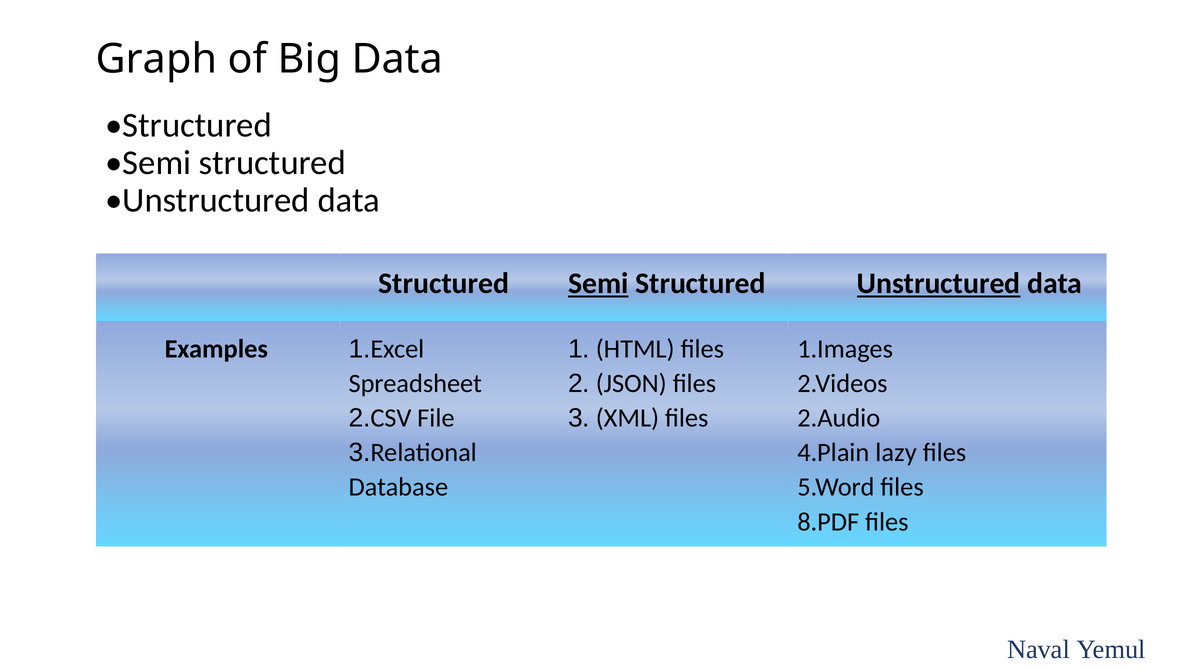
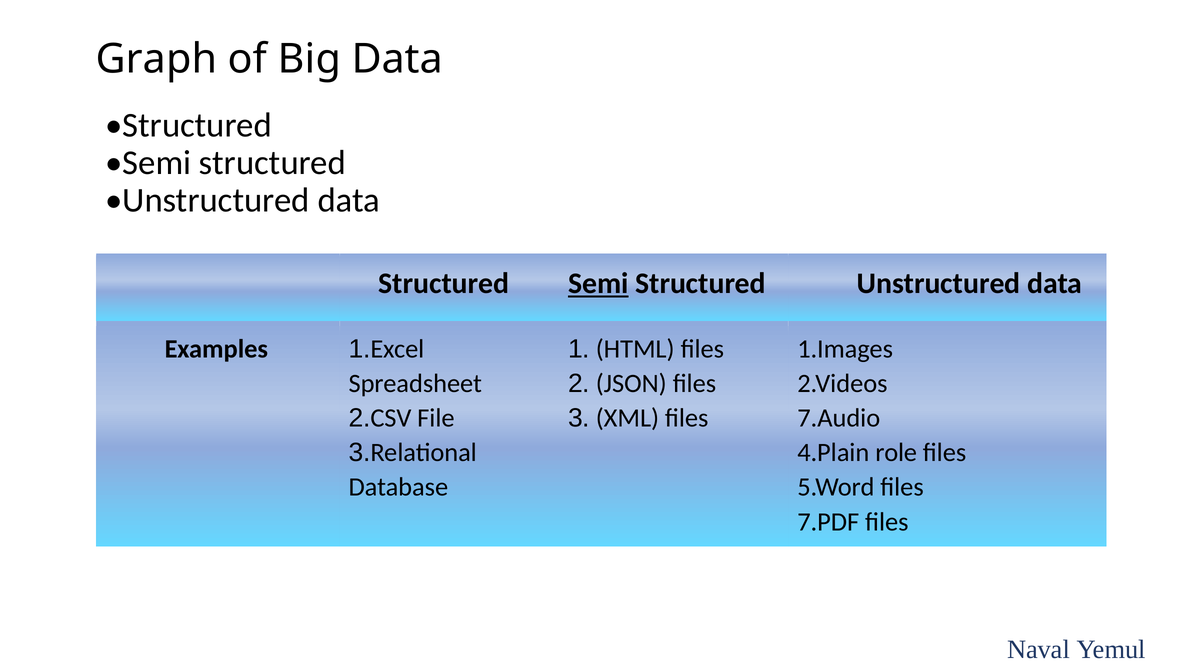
Unstructured underline: present -> none (939, 284)
2.Audio: 2.Audio -> 7.Audio (839, 418)
lazy: lazy -> role (896, 453)
8.PDF: 8.PDF -> 7.PDF (828, 522)
